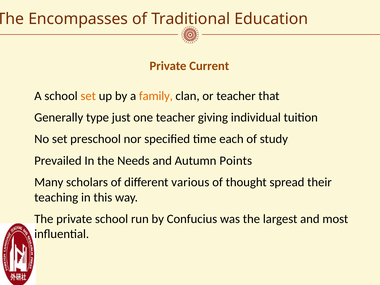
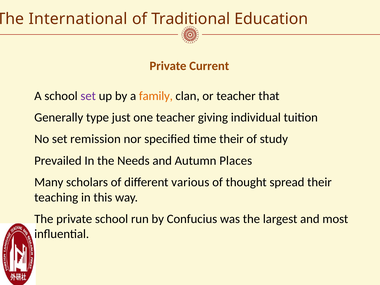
Encompasses: Encompasses -> International (78, 19)
set colour: orange -> purple (88, 96)
preschool: preschool -> remission (96, 139)
time each: each -> their (231, 139)
Points: Points -> Places (236, 161)
